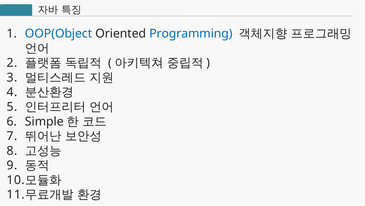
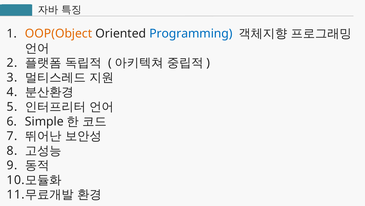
OOP(Object colour: blue -> orange (59, 33)
